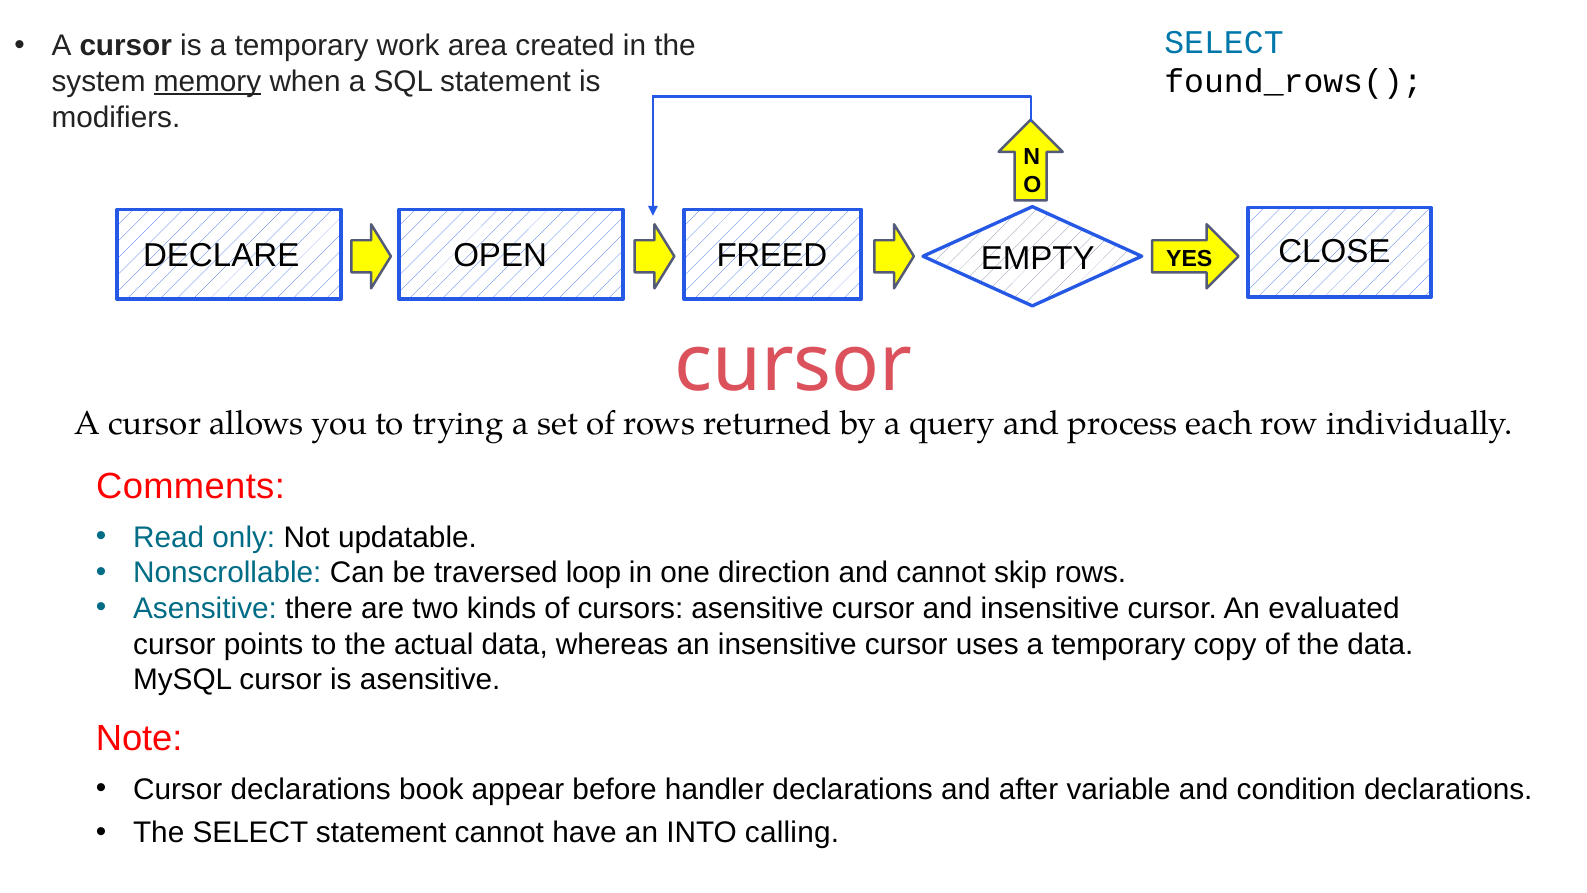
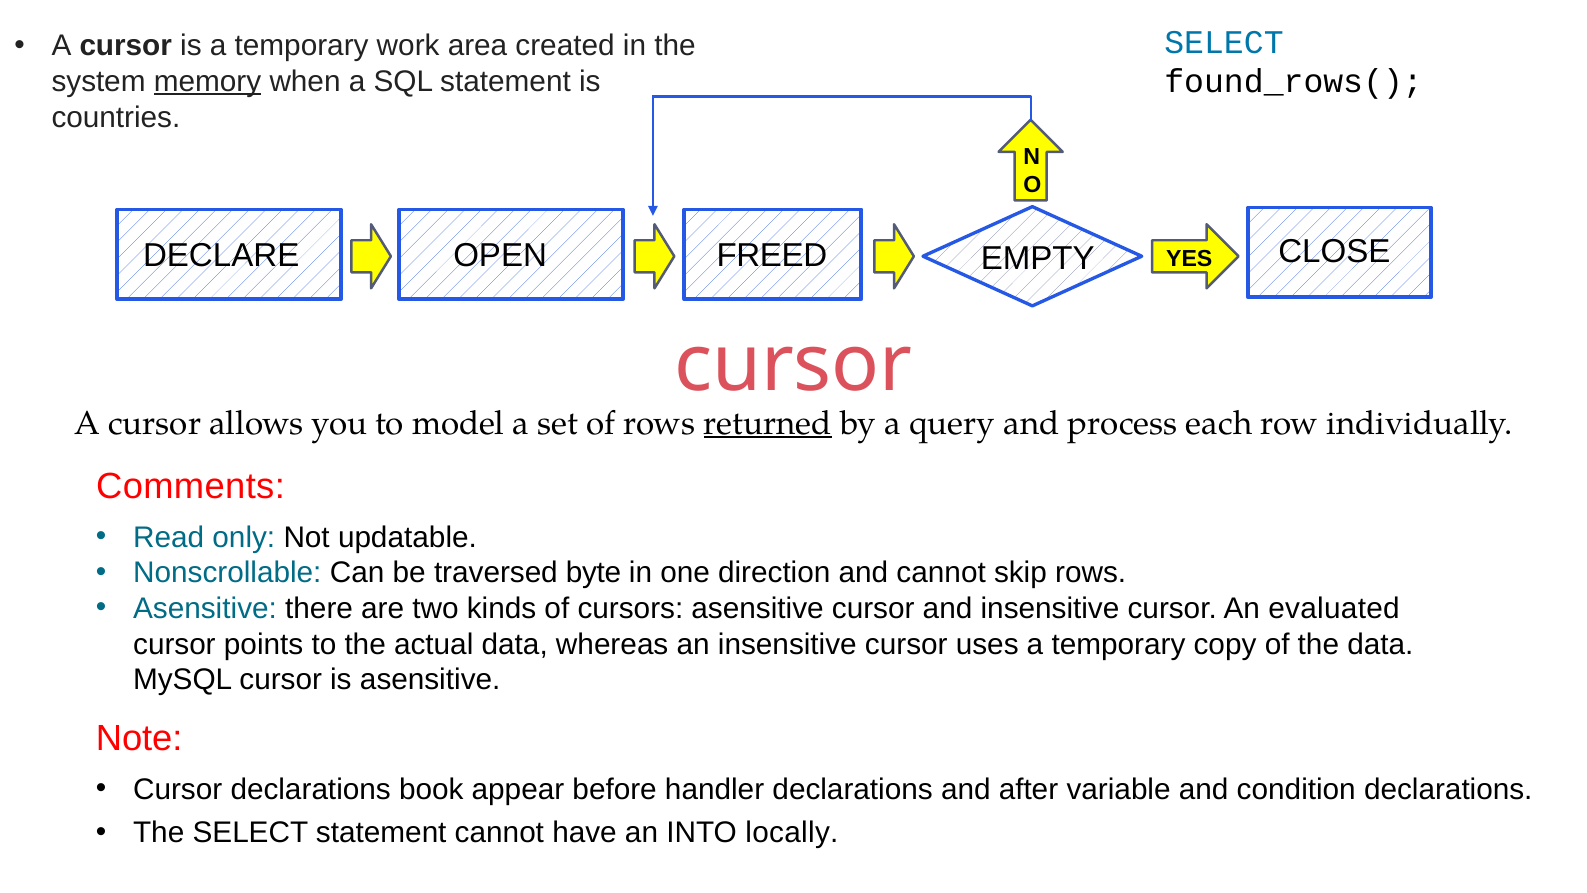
modifiers: modifiers -> countries (116, 117)
trying: trying -> model (458, 423)
returned underline: none -> present (768, 423)
loop: loop -> byte (593, 573)
calling: calling -> locally (792, 833)
